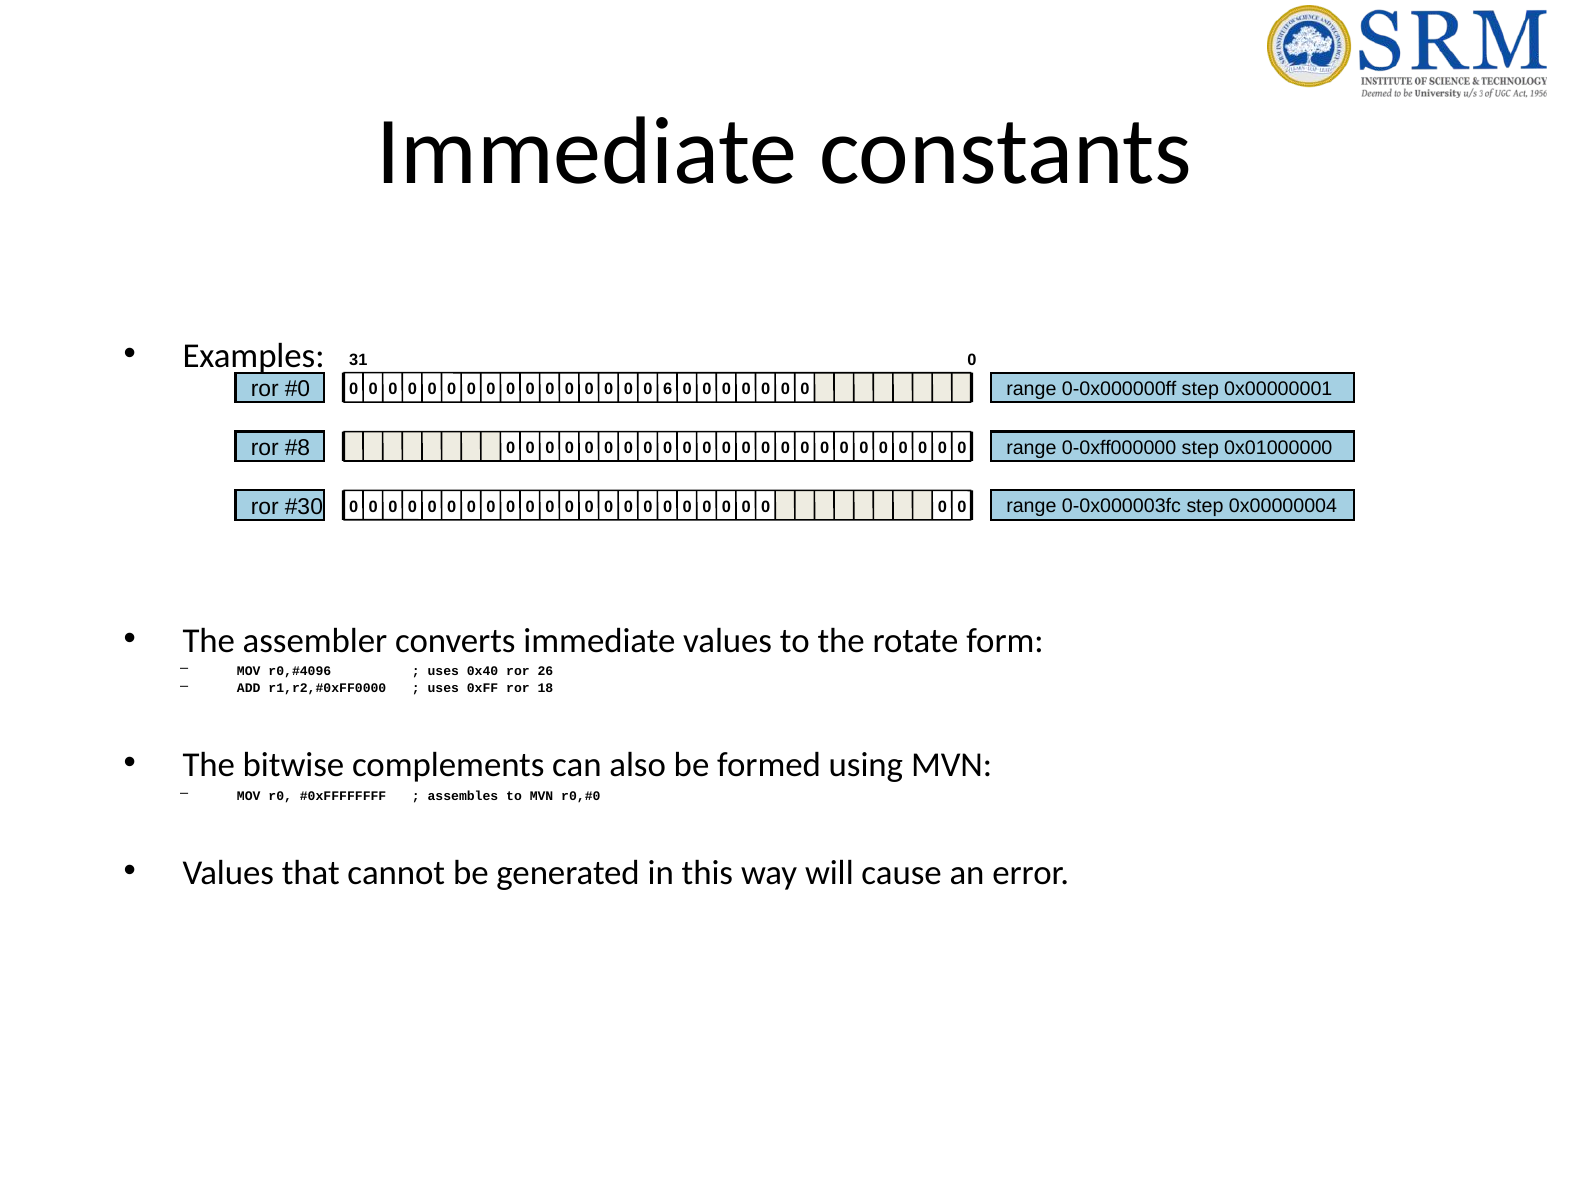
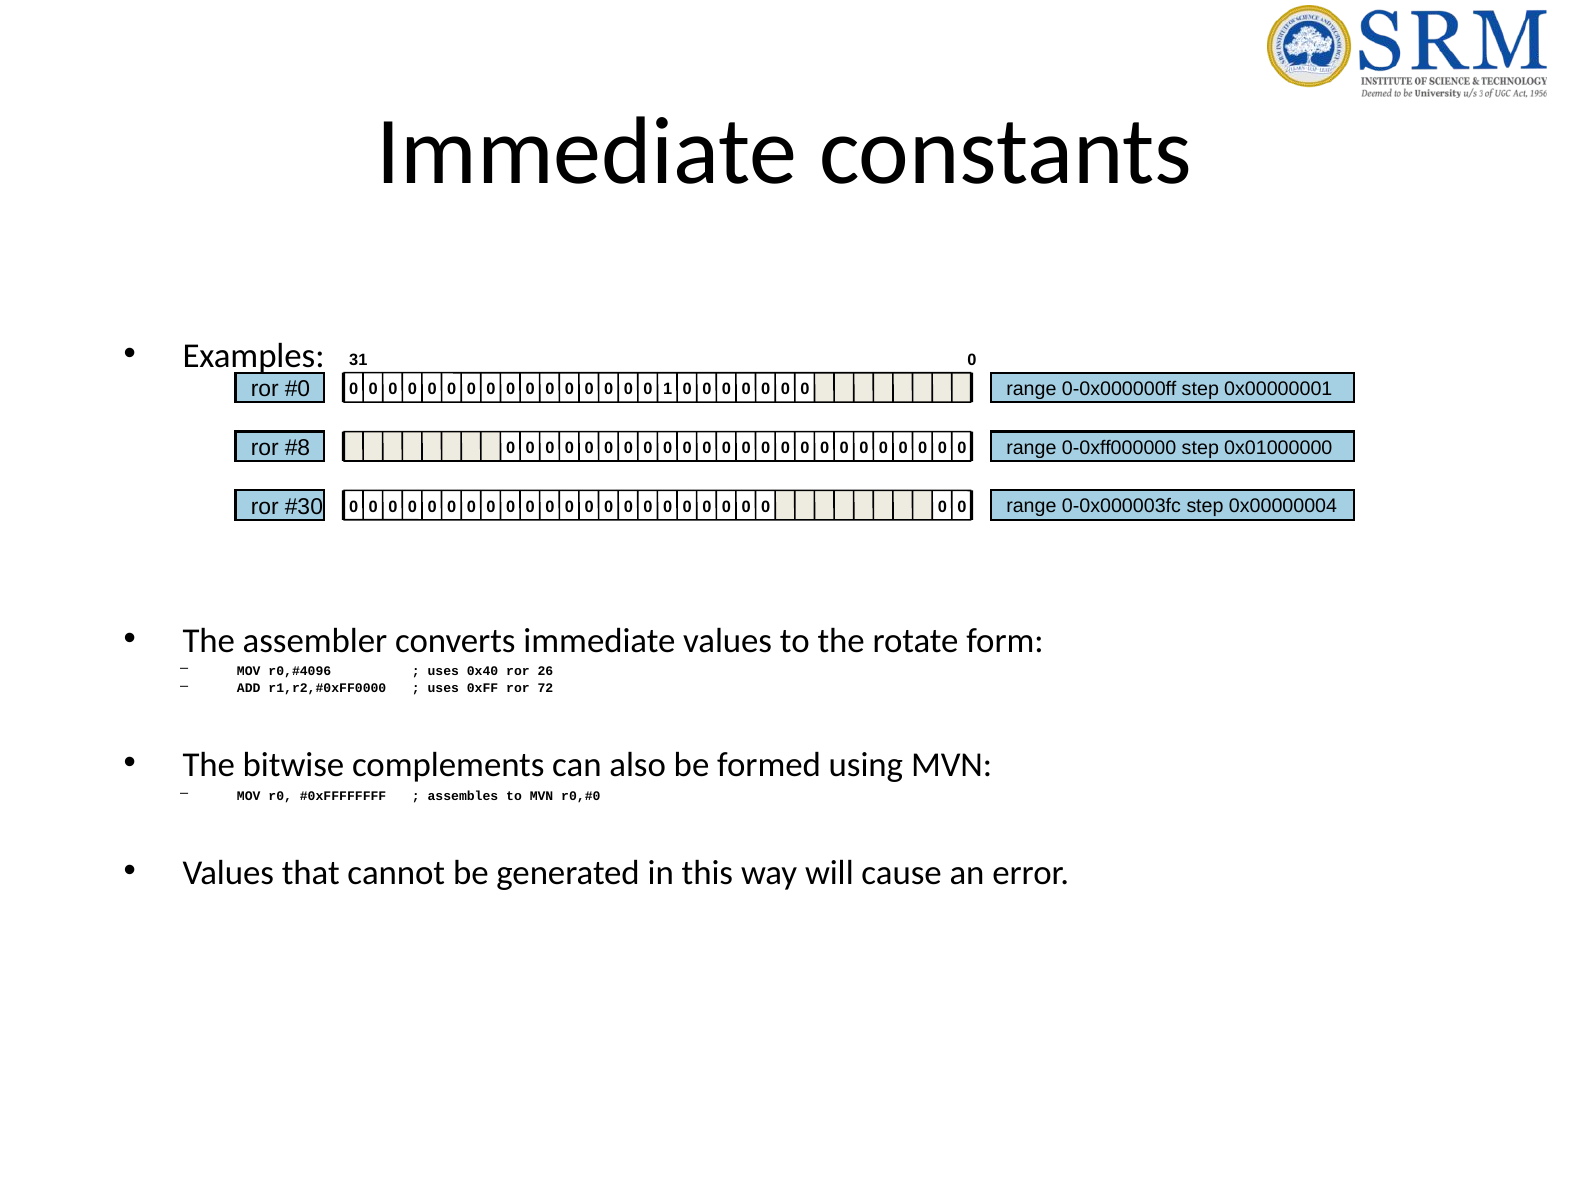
6: 6 -> 1 (668, 390)
18: 18 -> 72 (545, 689)
